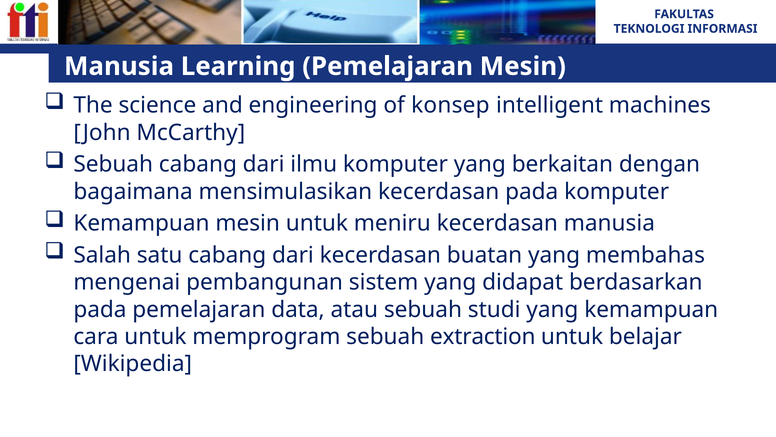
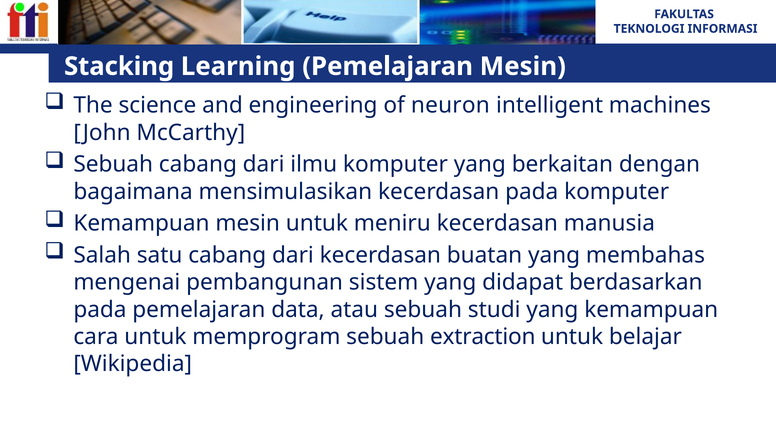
Manusia: Manusia -> Stacking (119, 66)
konsep: konsep -> neuron (450, 105)
